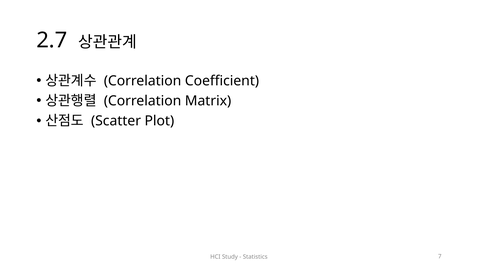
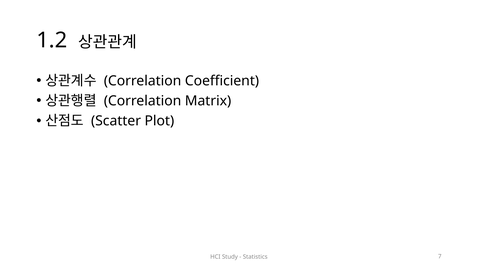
2.7: 2.7 -> 1.2 (52, 40)
